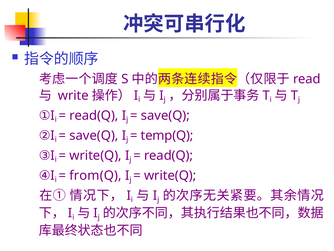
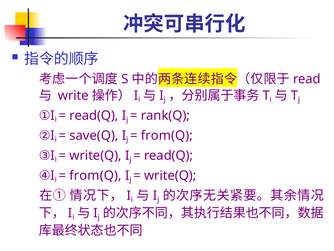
save(Q: save(Q -> rank(Q (165, 115)
temp(Q: temp(Q -> from(Q (167, 135)
